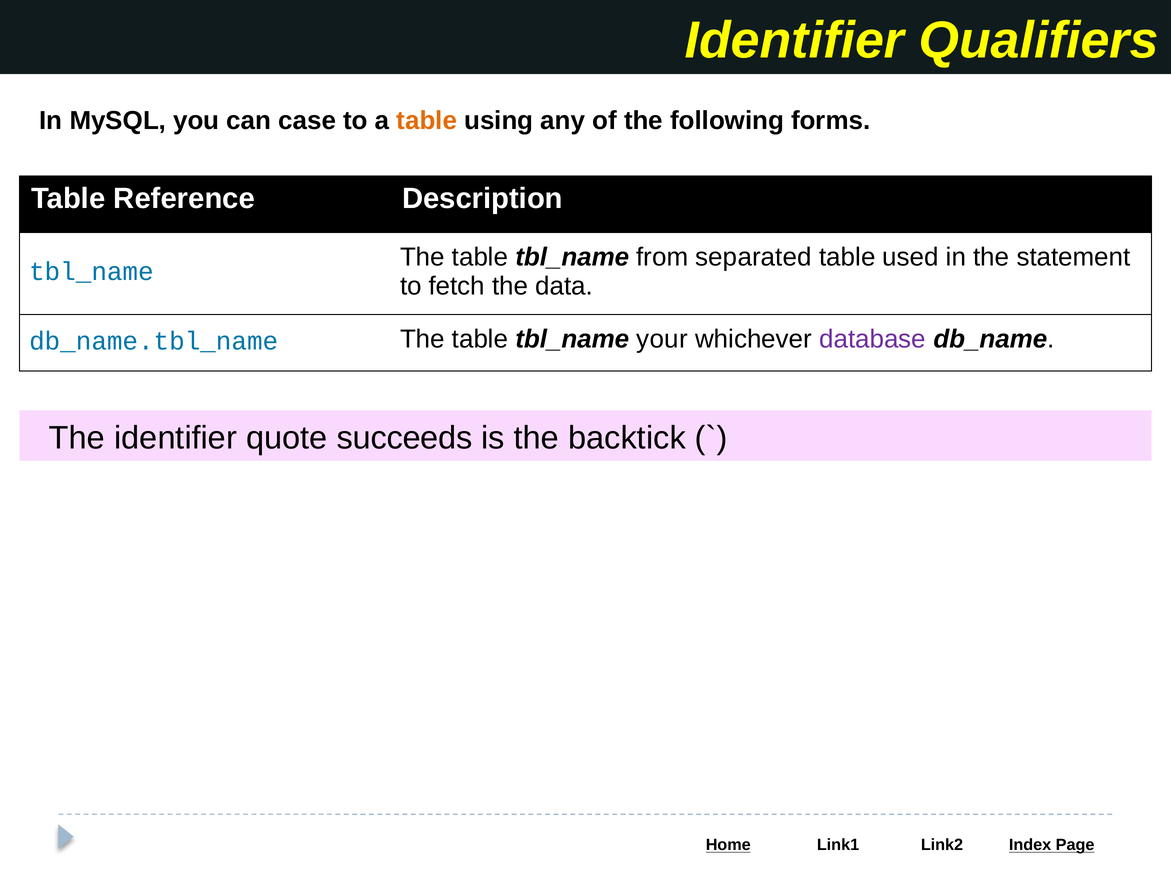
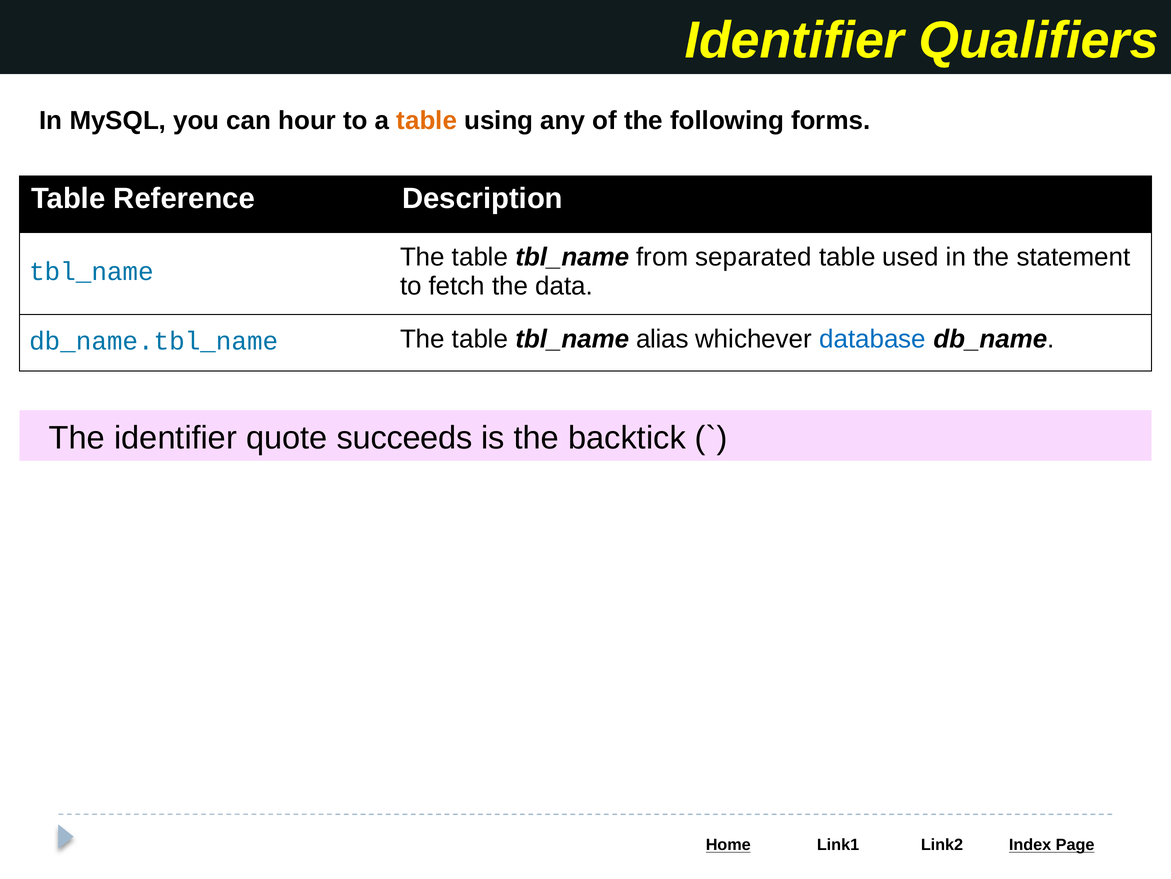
case: case -> hour (307, 121)
your: your -> alias (662, 339)
database colour: purple -> blue (873, 339)
